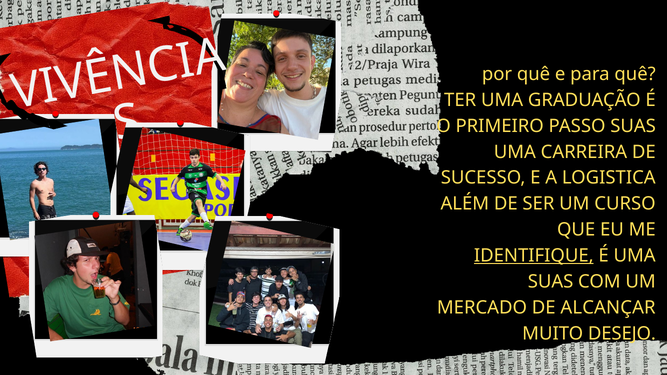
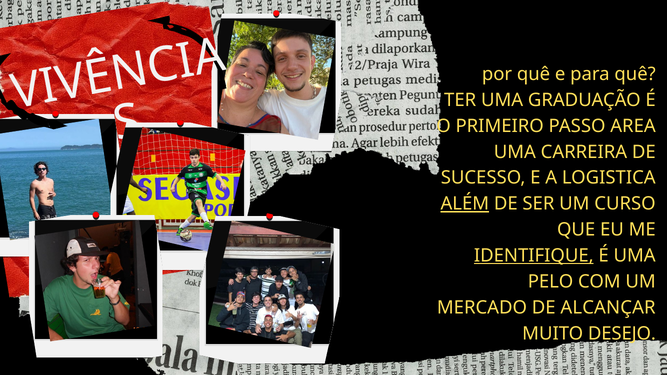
PASSO SUAS: SUAS -> AREA (633, 126)
ALÉM underline: none -> present (465, 204)
SUAS: SUAS -> PELO (551, 282)
